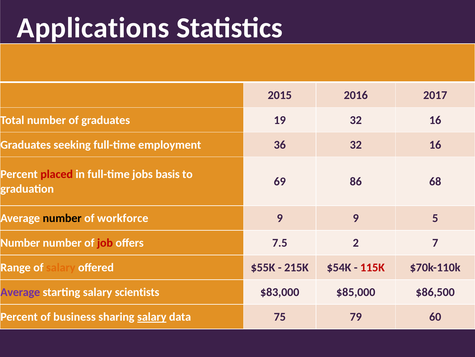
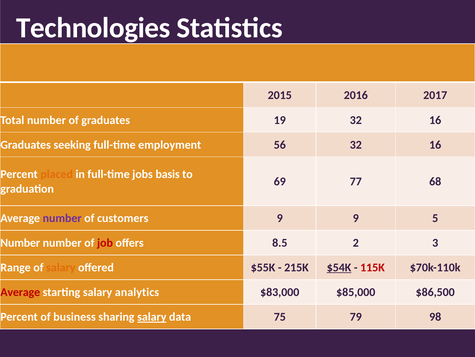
Applications: Applications -> Technologies (93, 28)
36: 36 -> 56 (280, 145)
placed colour: red -> orange (57, 174)
86: 86 -> 77 (356, 181)
number colour: black -> purple (62, 218)
workforce: workforce -> customers (123, 218)
7.5: 7.5 -> 8.5 (280, 242)
7: 7 -> 3 (435, 242)
$54K underline: none -> present (339, 267)
Average colour: purple -> red (20, 292)
scientists: scientists -> analytics (137, 292)
60: 60 -> 98 (435, 316)
